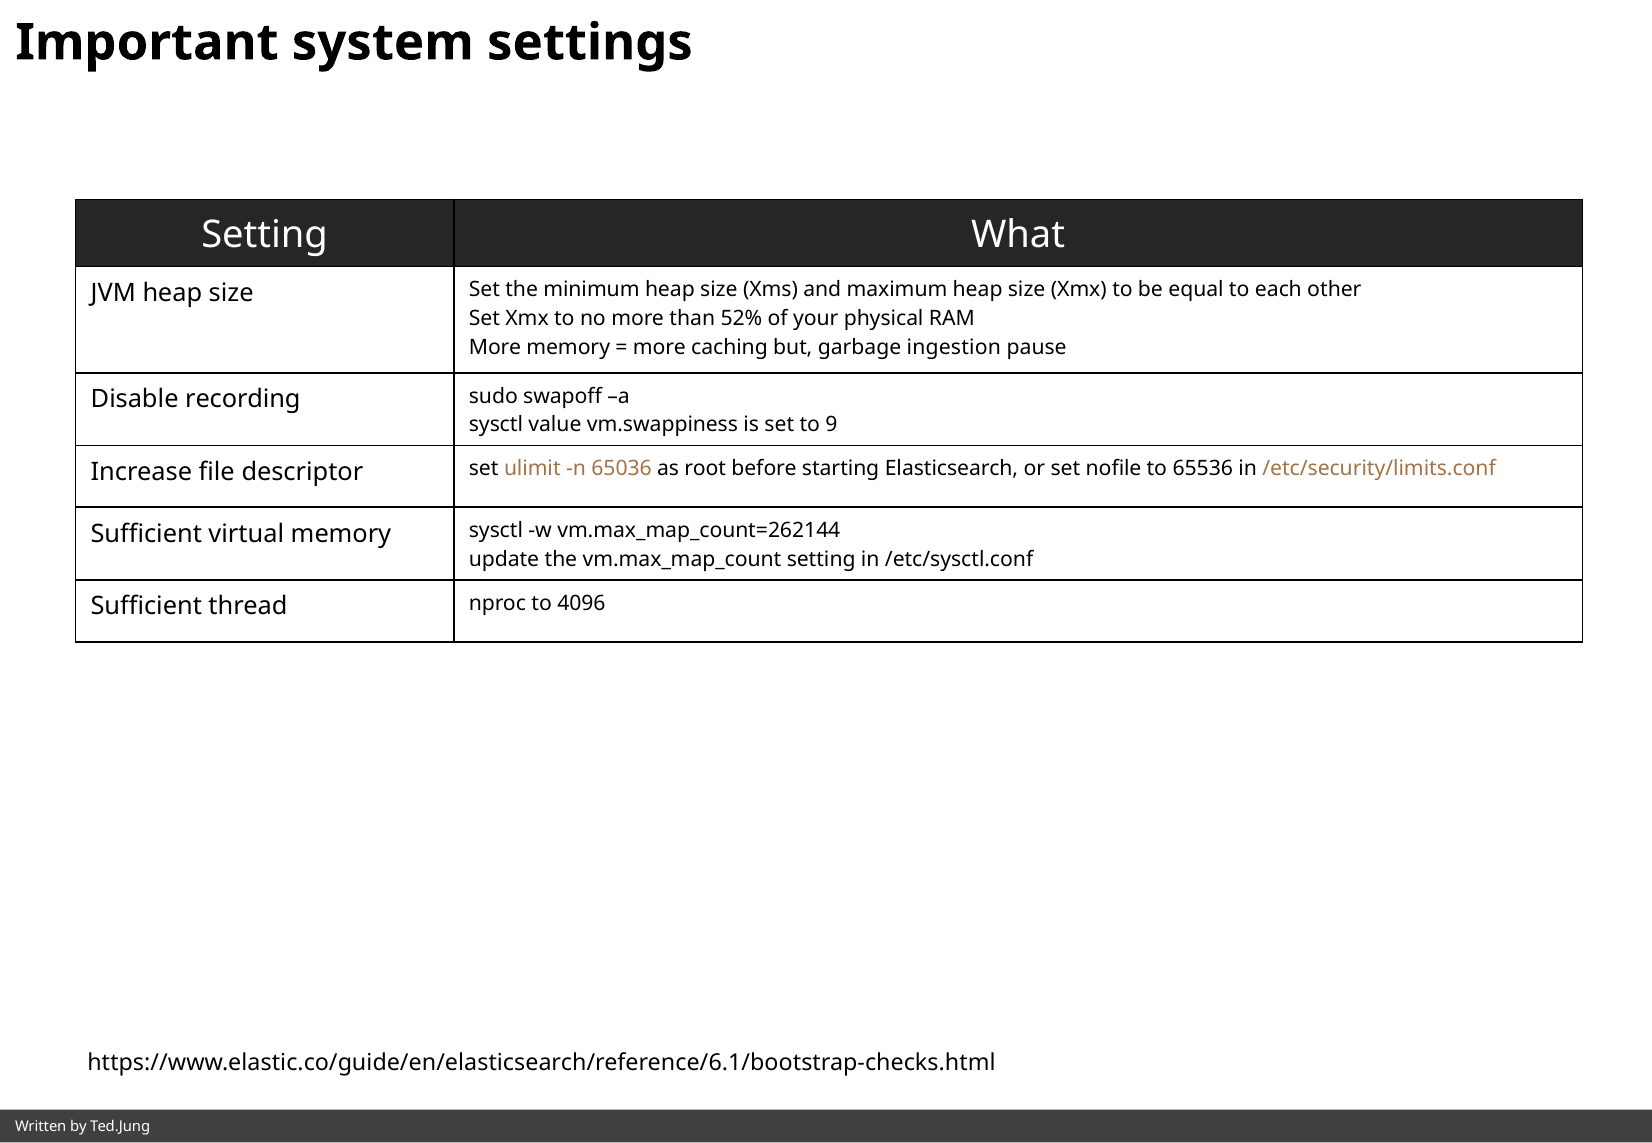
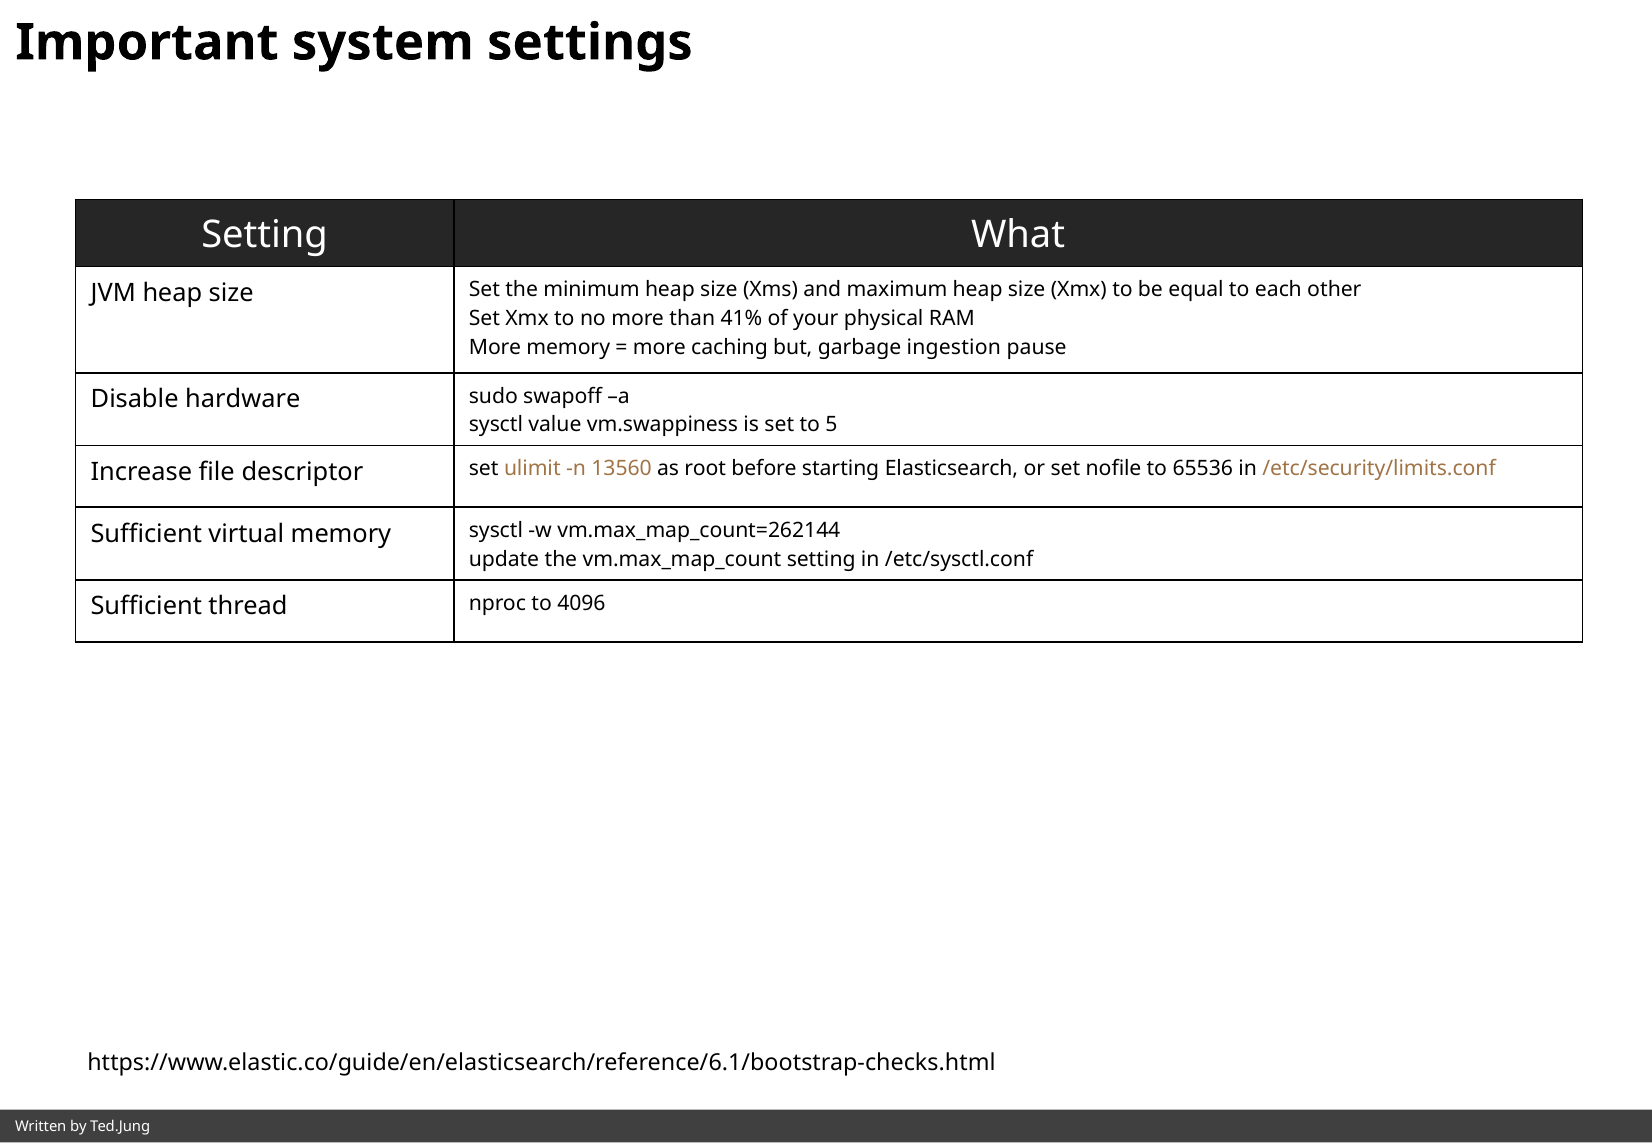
52%: 52% -> 41% (741, 319)
recording: recording -> hardware (243, 399)
9: 9 -> 5 (832, 425)
65036: 65036 -> 13560 (622, 469)
